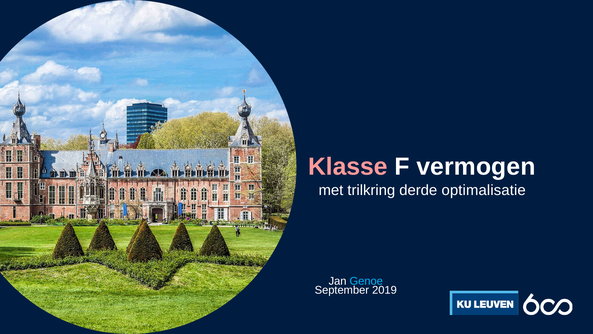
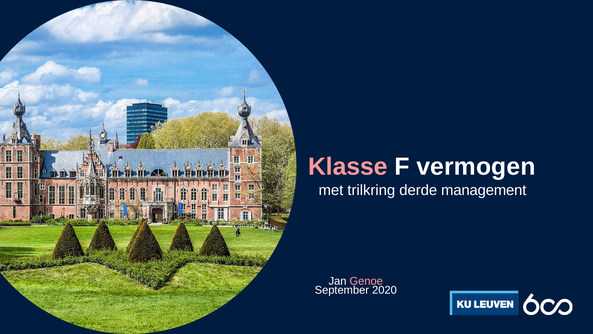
optimalisatie: optimalisatie -> management (484, 190)
Genoe colour: light blue -> pink (366, 281)
2019: 2019 -> 2020 (384, 290)
